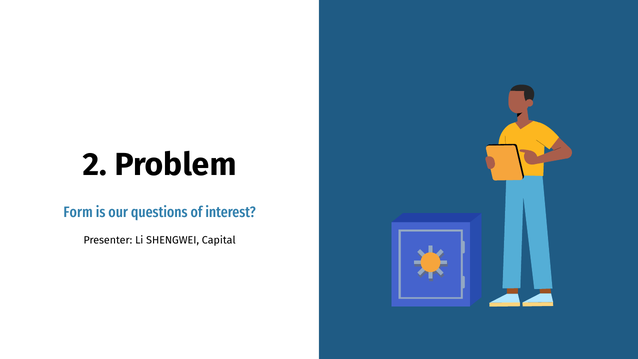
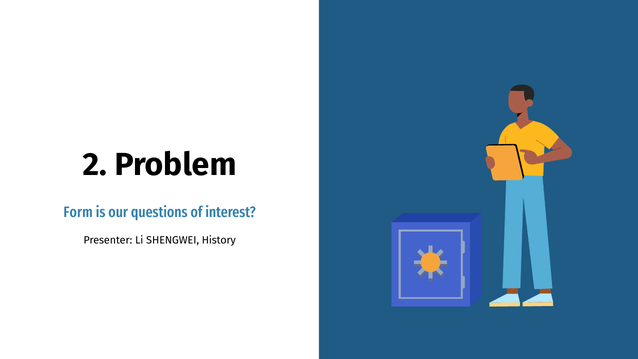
Capital: Capital -> History (219, 240)
